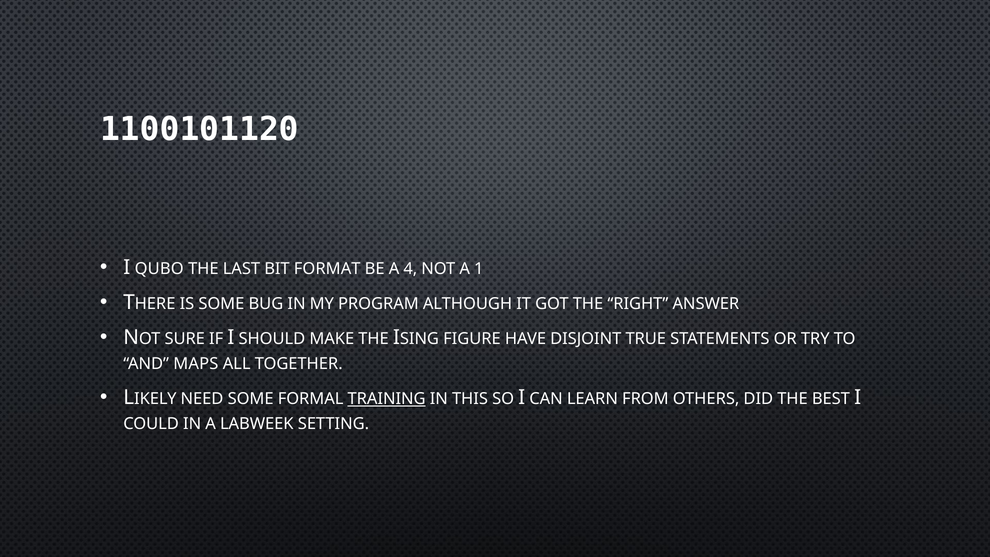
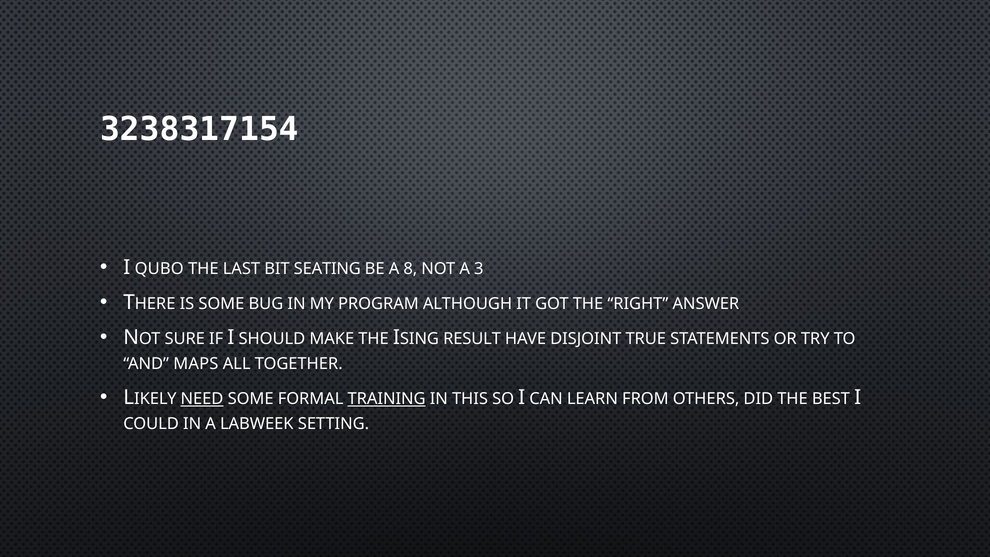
1100101120: 1100101120 -> 3238317154 (199, 129)
FORMAT: FORMAT -> SEATING (327, 269)
4: 4 -> 8 (410, 269)
1: 1 -> 3 (479, 269)
FIGURE: FIGURE -> RESULT (472, 339)
NEED underline: none -> present (202, 399)
